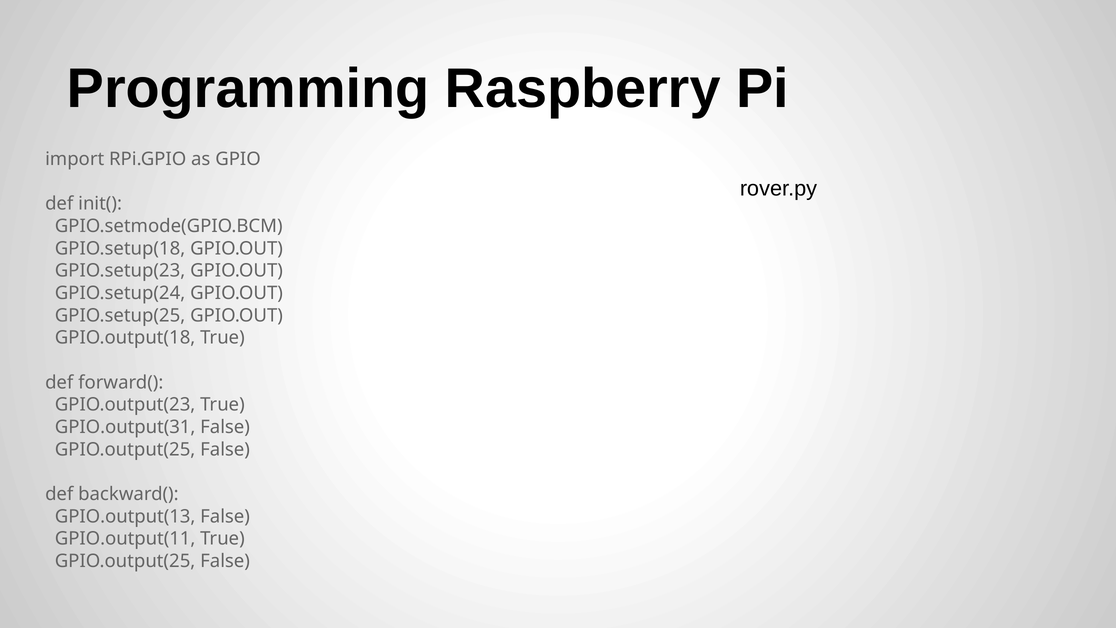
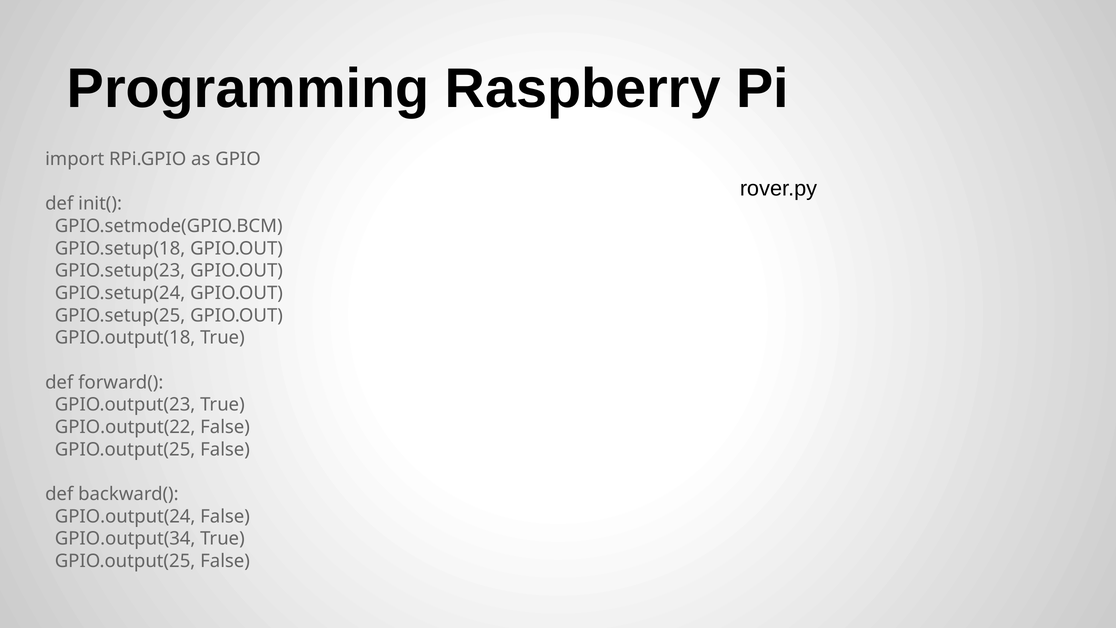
GPIO.output(31: GPIO.output(31 -> GPIO.output(22 (125, 427)
GPIO.output(13: GPIO.output(13 -> GPIO.output(24 (125, 516)
GPIO.output(11: GPIO.output(11 -> GPIO.output(34 (125, 539)
